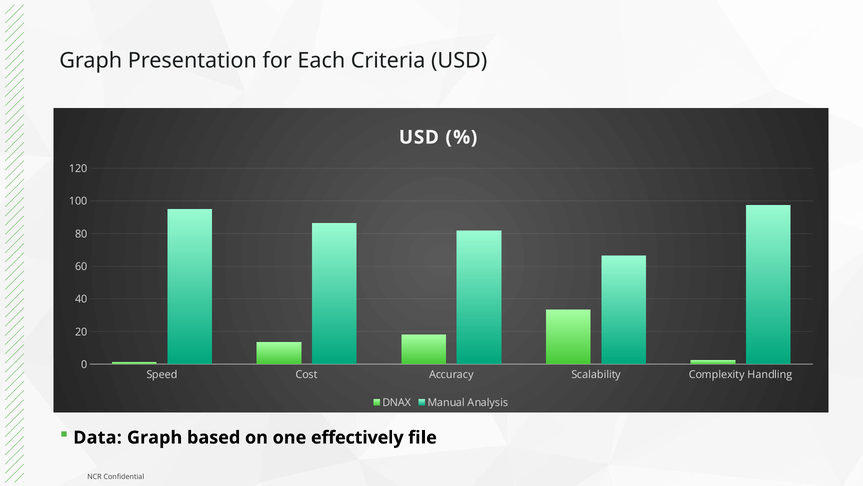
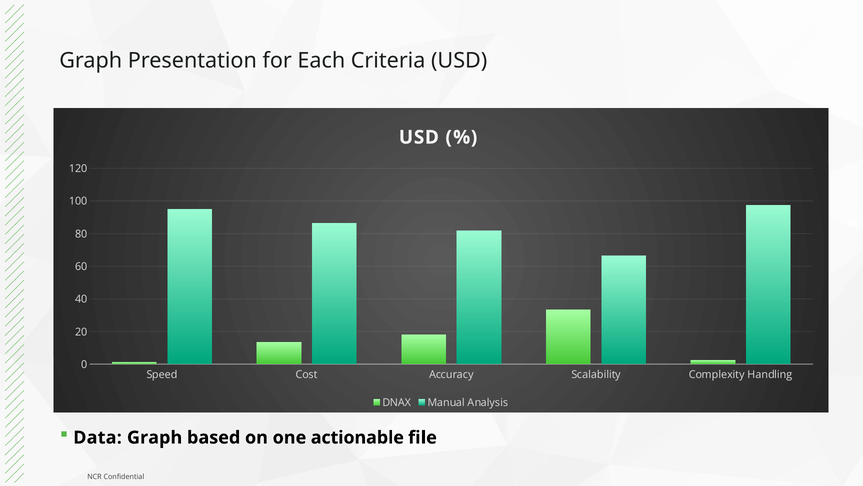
effectively: effectively -> actionable (357, 437)
